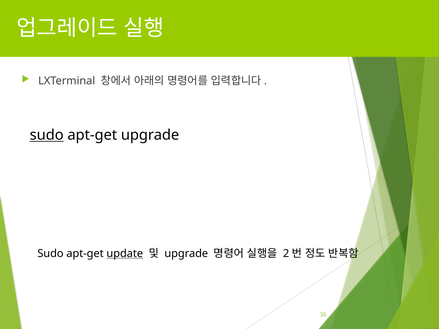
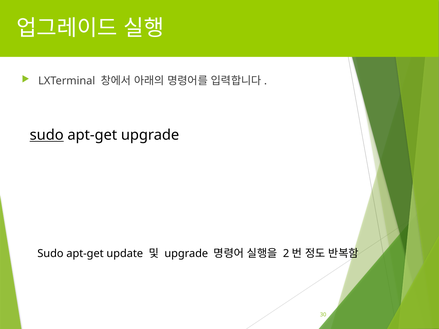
update underline: present -> none (125, 254)
